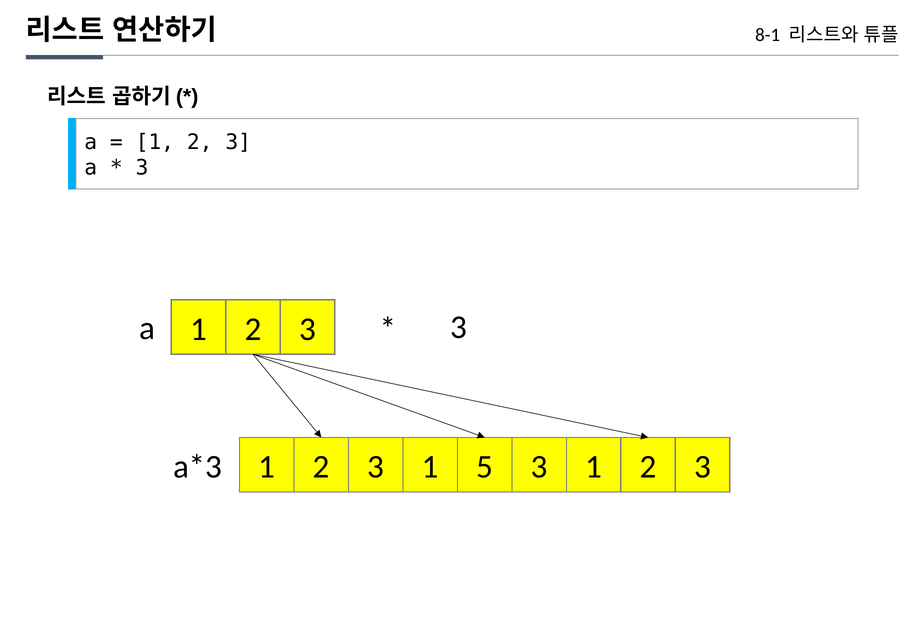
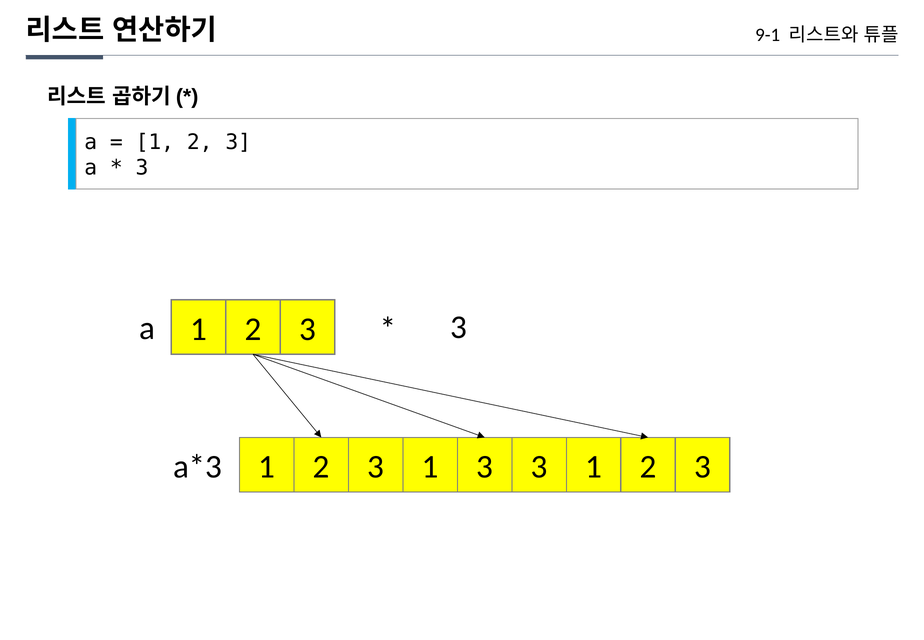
8-1: 8-1 -> 9-1 (768, 35)
1 5: 5 -> 3 (485, 467)
